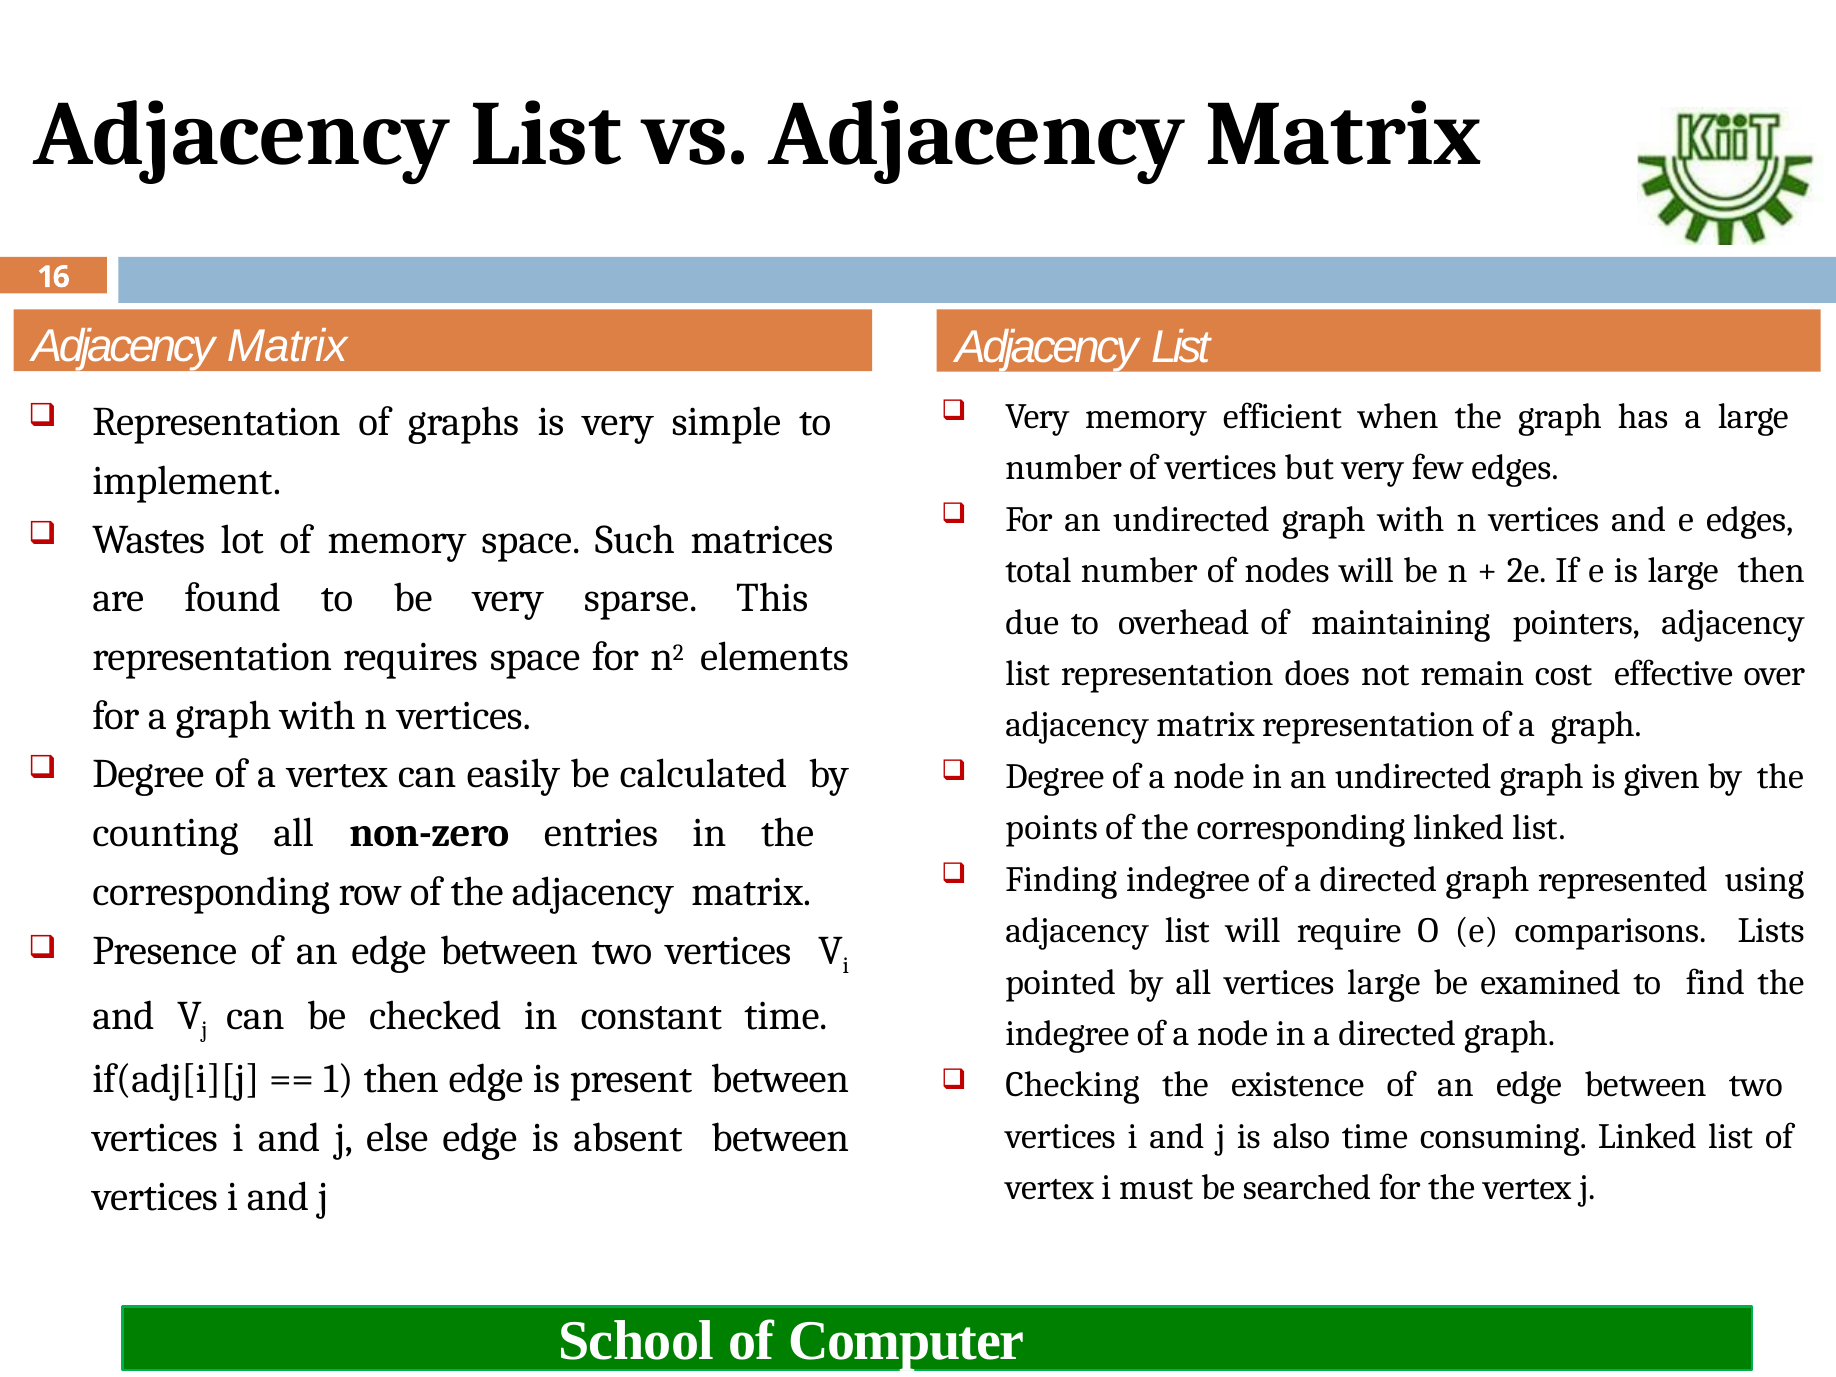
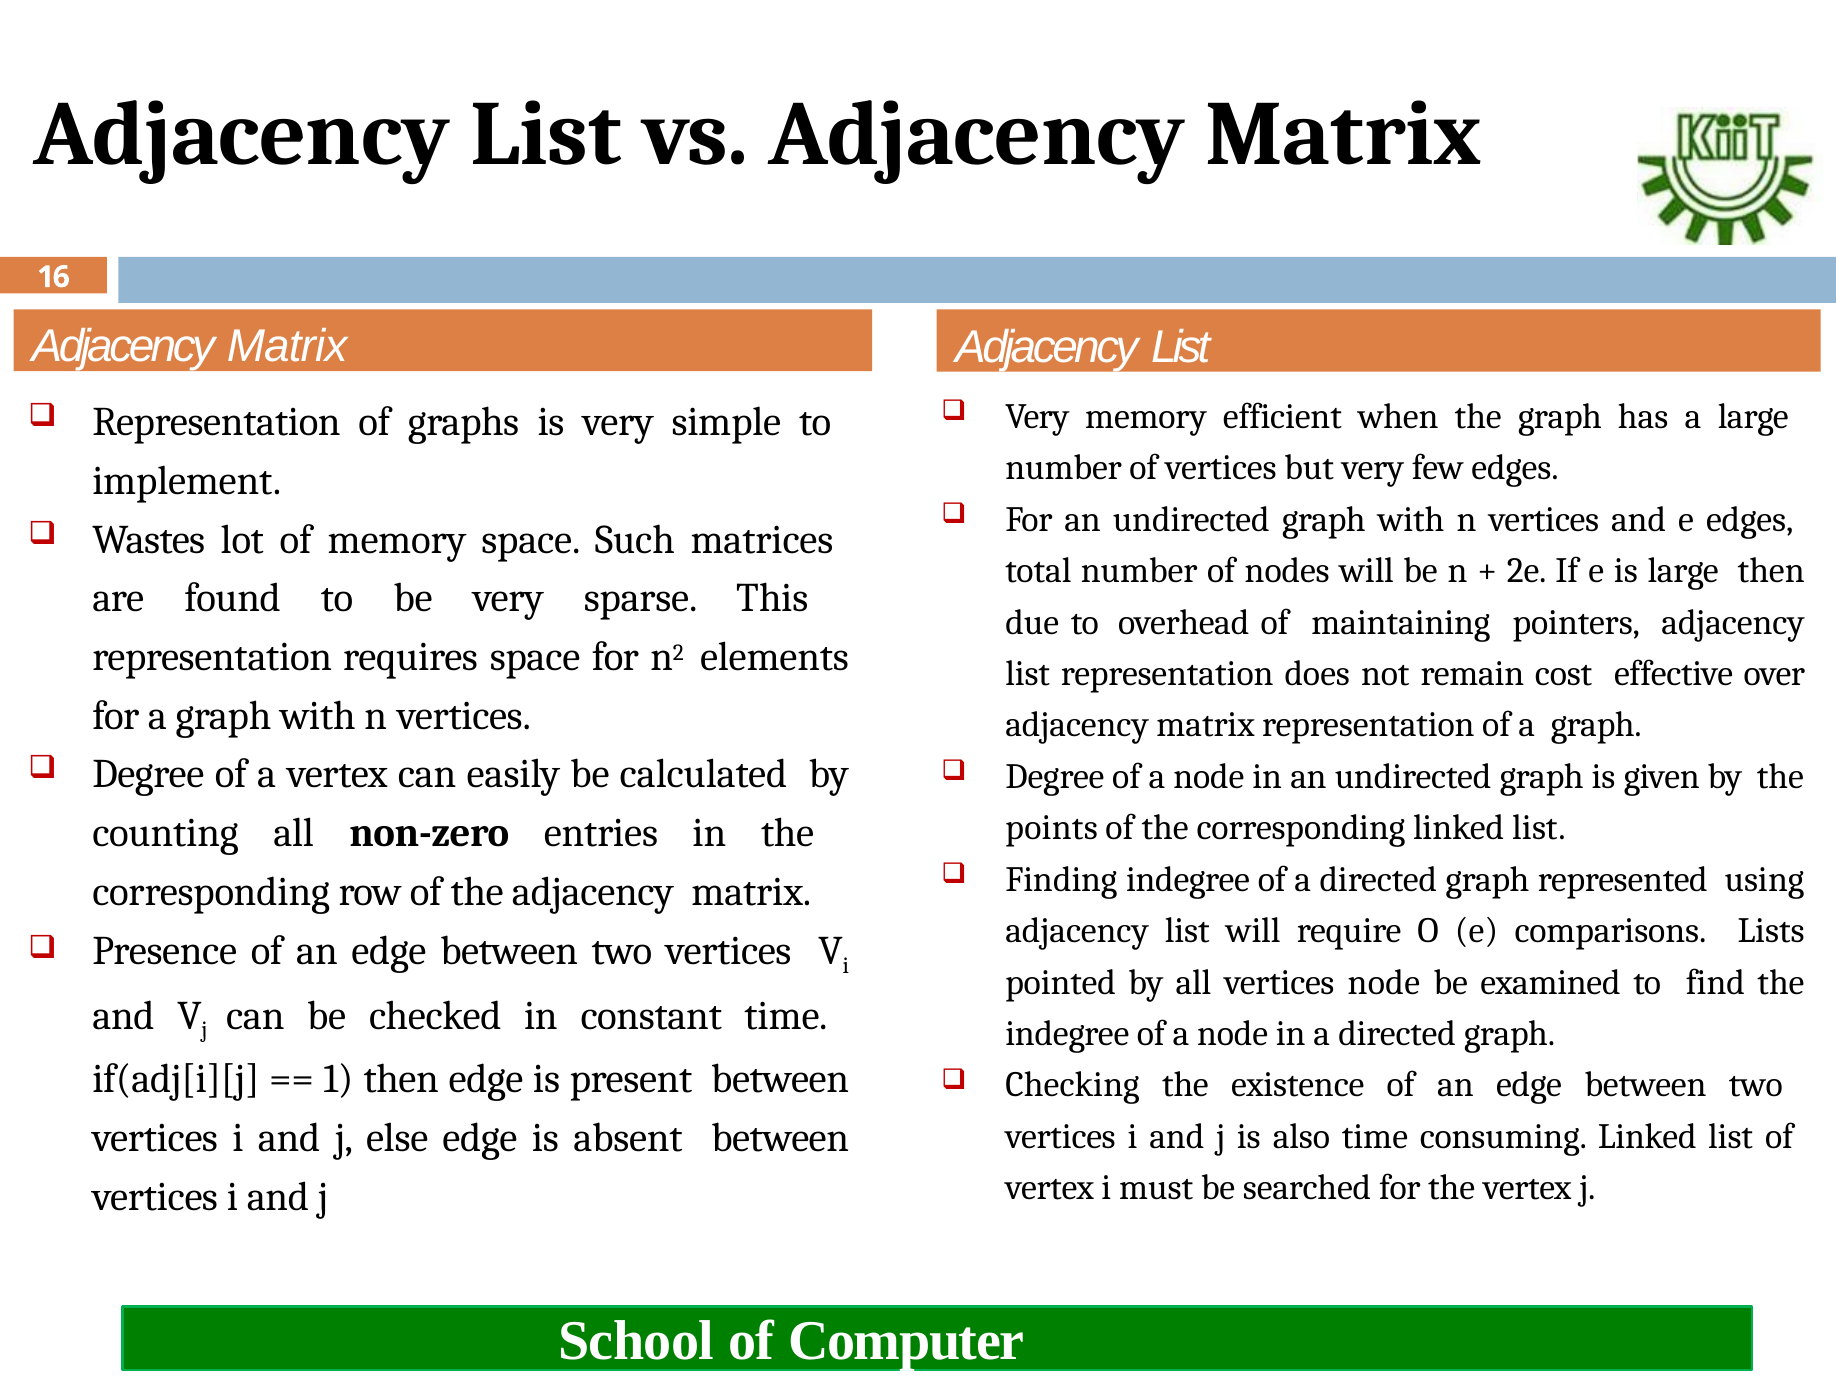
vertices large: large -> node (1384, 982)
